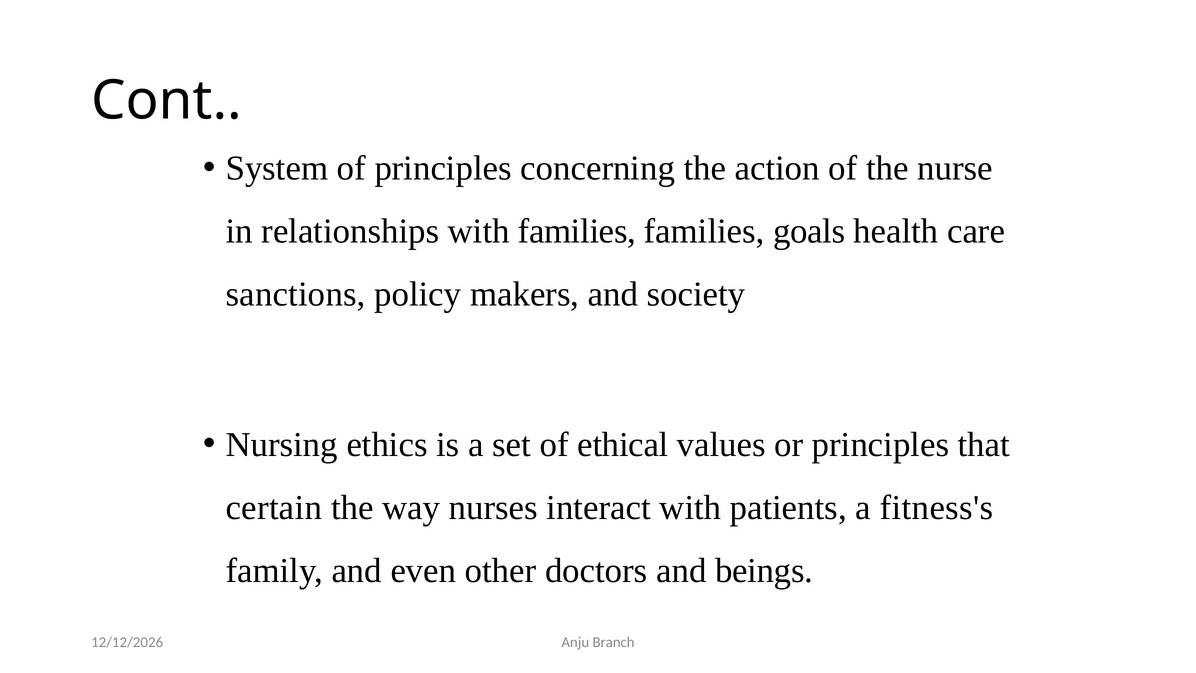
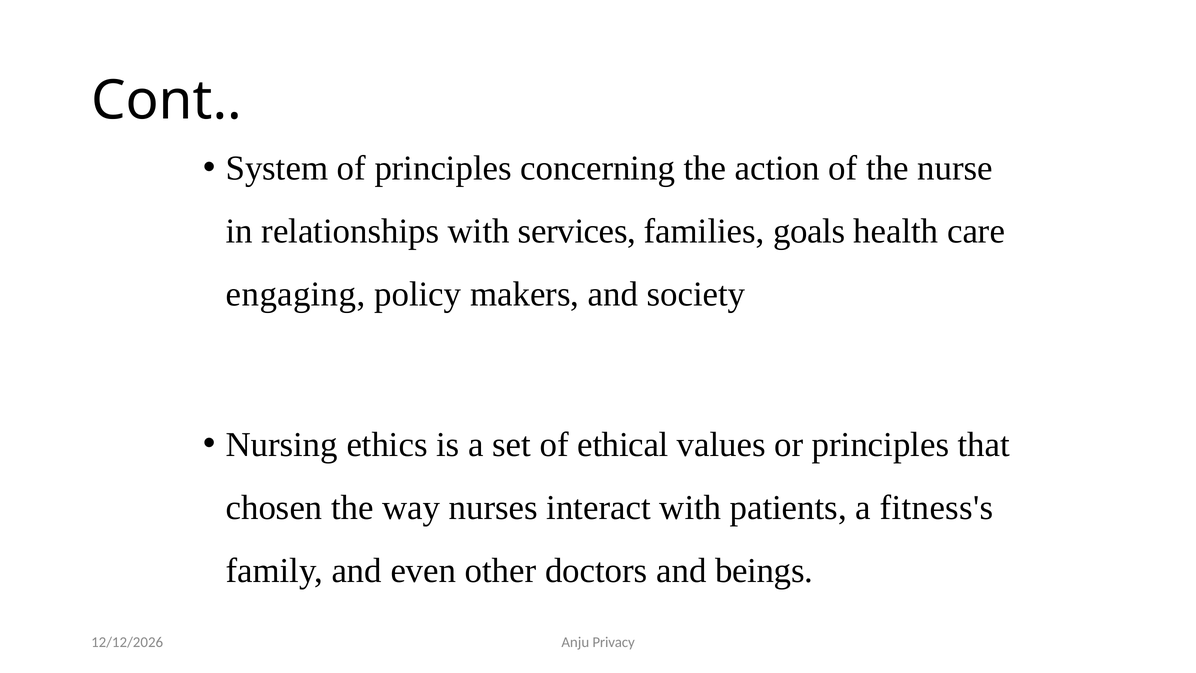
with families: families -> services (577, 231)
sanctions: sanctions -> engaging (296, 294)
certain: certain -> chosen (274, 507)
Branch: Branch -> Privacy (614, 642)
